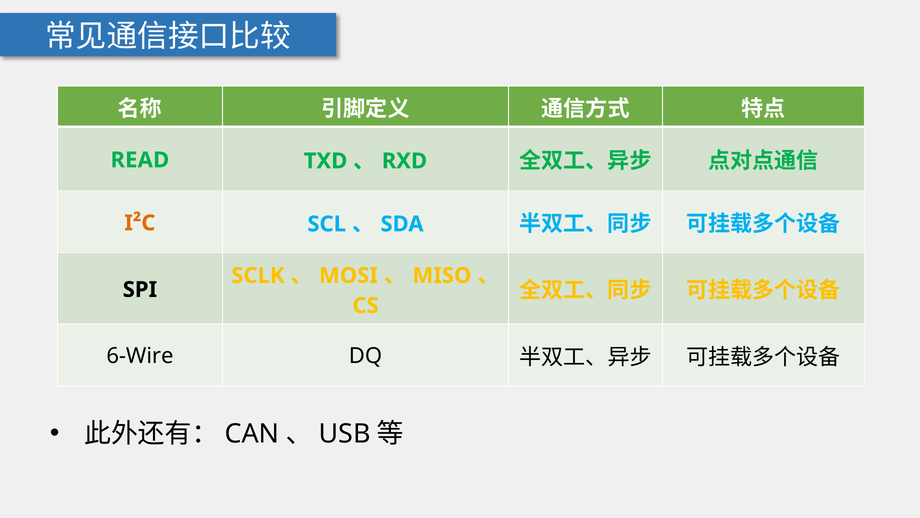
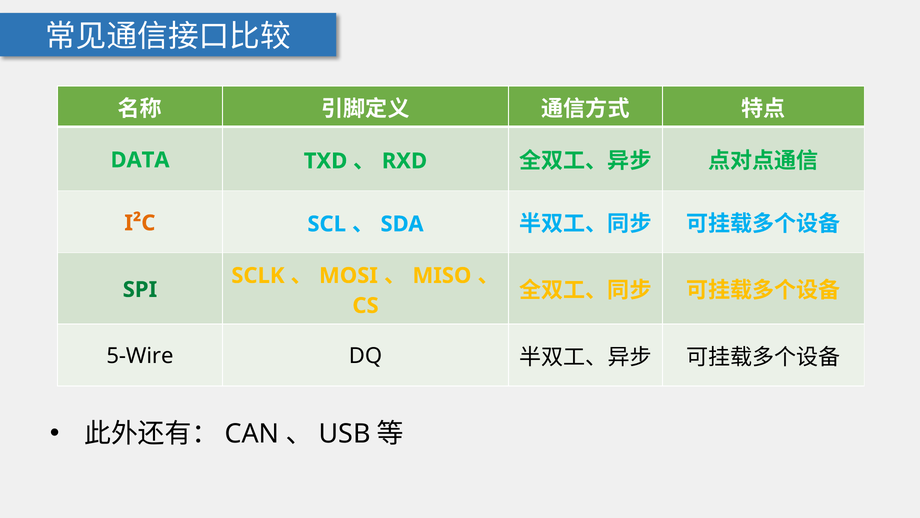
READ: READ -> DATA (140, 160)
SPI colour: black -> green (140, 289)
6-Wire: 6-Wire -> 5-Wire (140, 356)
